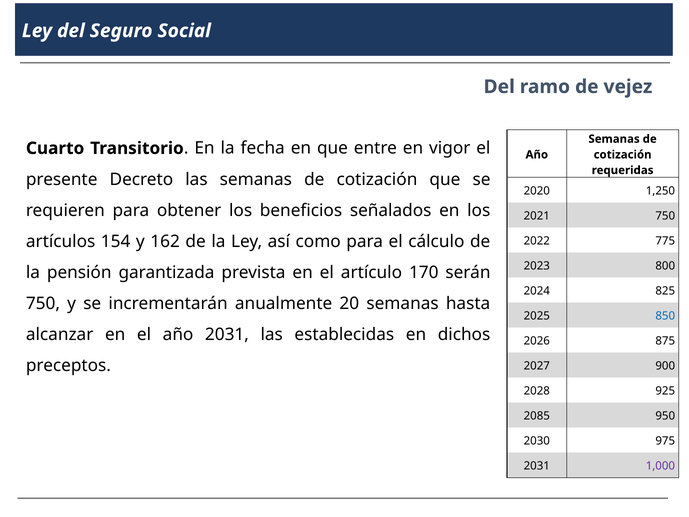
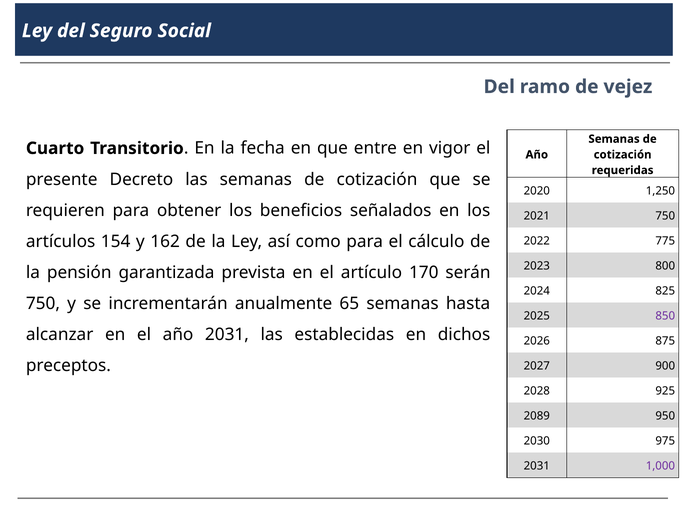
20: 20 -> 65 (349, 303)
850 colour: blue -> purple (665, 316)
2085: 2085 -> 2089 (537, 416)
